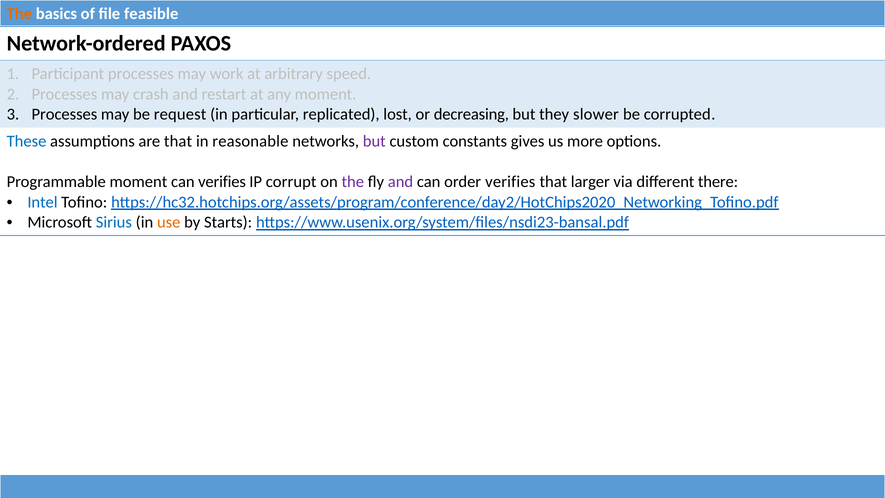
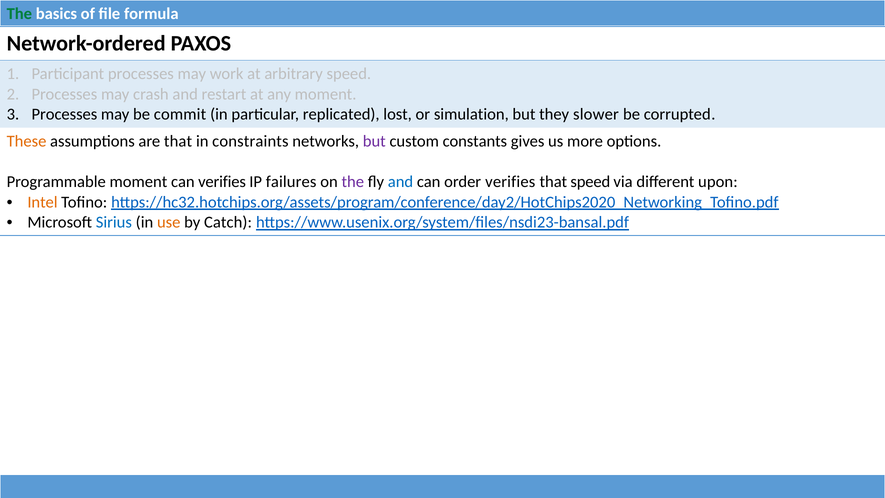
The colour: orange -> green (19, 14)
feasible: feasible -> formula (151, 14)
request: request -> commit (180, 114)
decreasing: decreasing -> simulation (471, 114)
These colour: blue -> orange (27, 141)
reasonable: reasonable -> constraints (250, 141)
corrupt: corrupt -> failures (291, 182)
and colour: purple -> blue (401, 182)
that larger: larger -> speed (590, 182)
there: there -> upon (718, 182)
Intel colour: blue -> orange (42, 202)
Starts: Starts -> Catch (228, 222)
